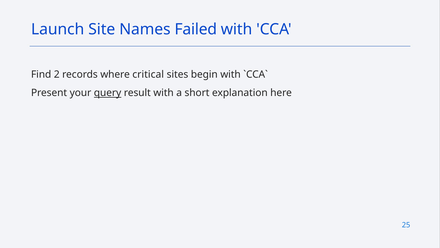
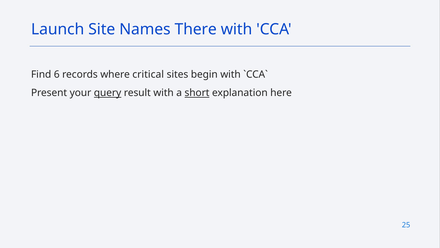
Failed: Failed -> There (196, 29)
2: 2 -> 6 (57, 74)
short underline: none -> present (197, 93)
